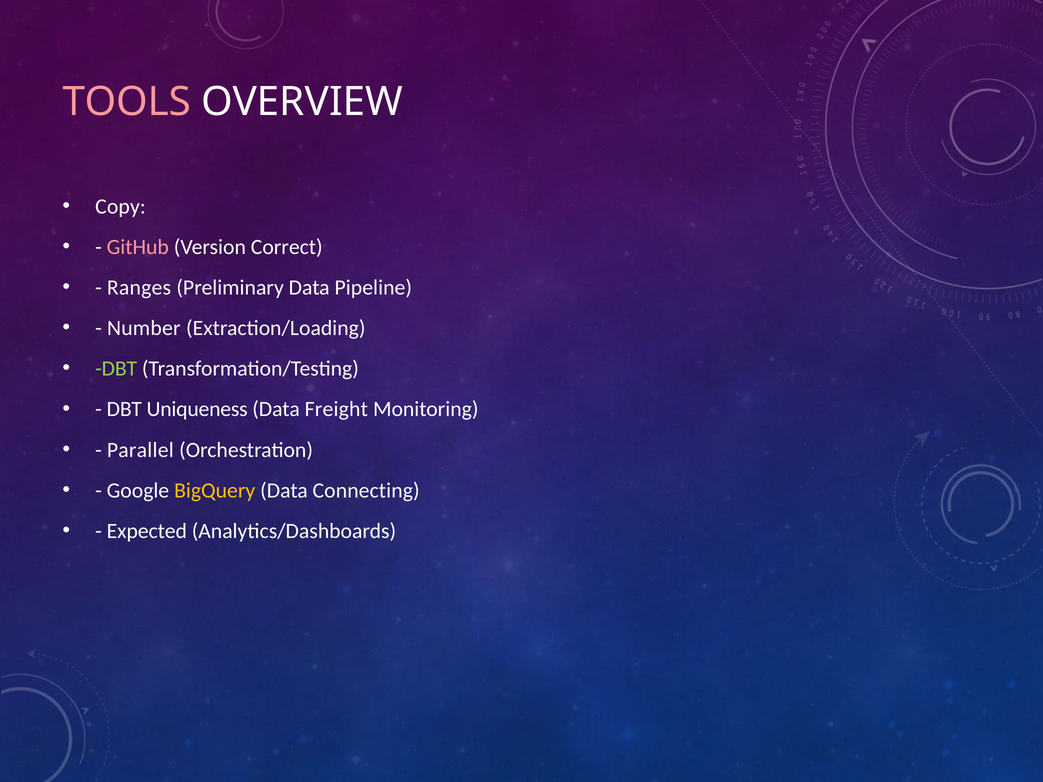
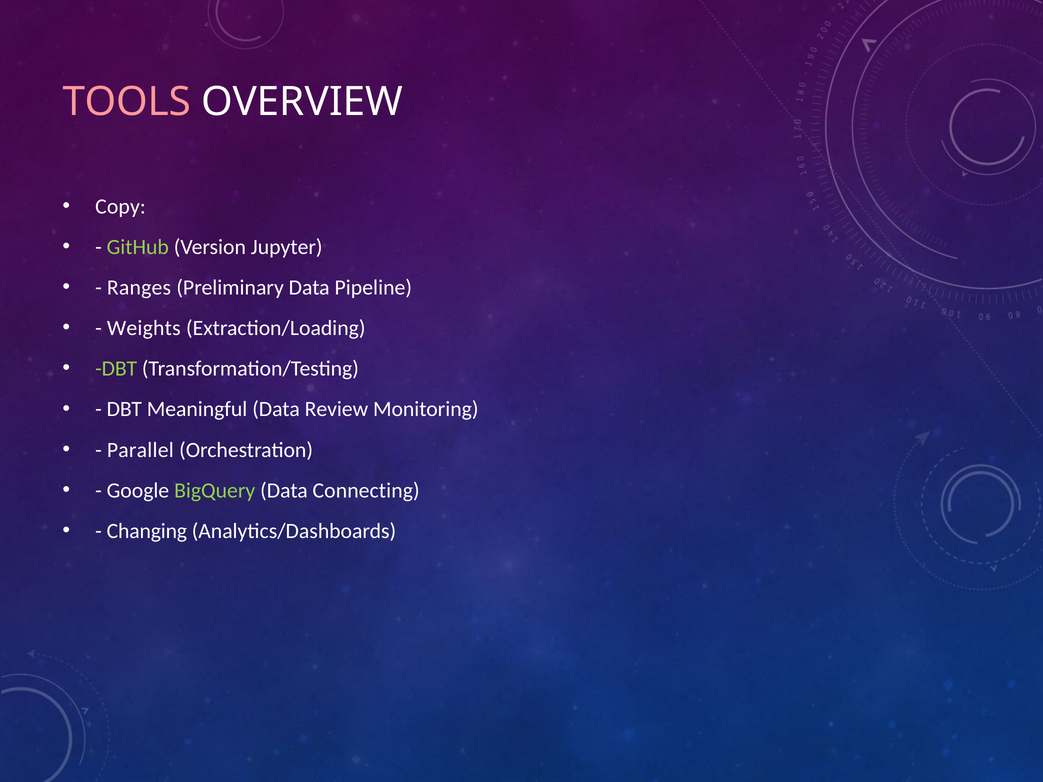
GitHub colour: pink -> light green (138, 247)
Correct: Correct -> Jupyter (287, 247)
Number: Number -> Weights (144, 328)
Uniqueness: Uniqueness -> Meaningful (197, 409)
Freight: Freight -> Review (336, 409)
BigQuery colour: yellow -> light green (215, 491)
Expected: Expected -> Changing (147, 531)
